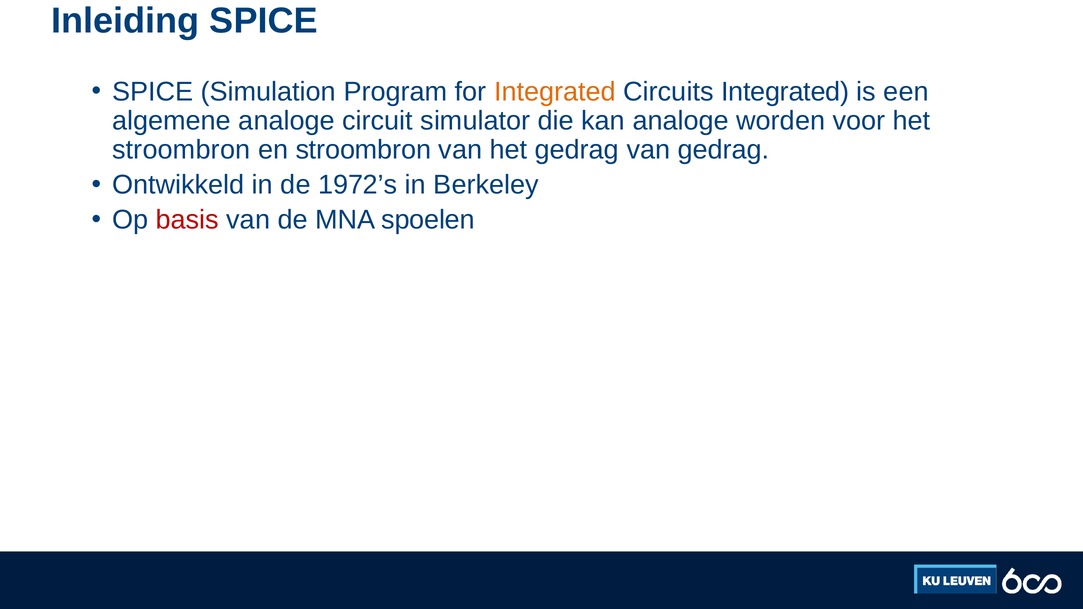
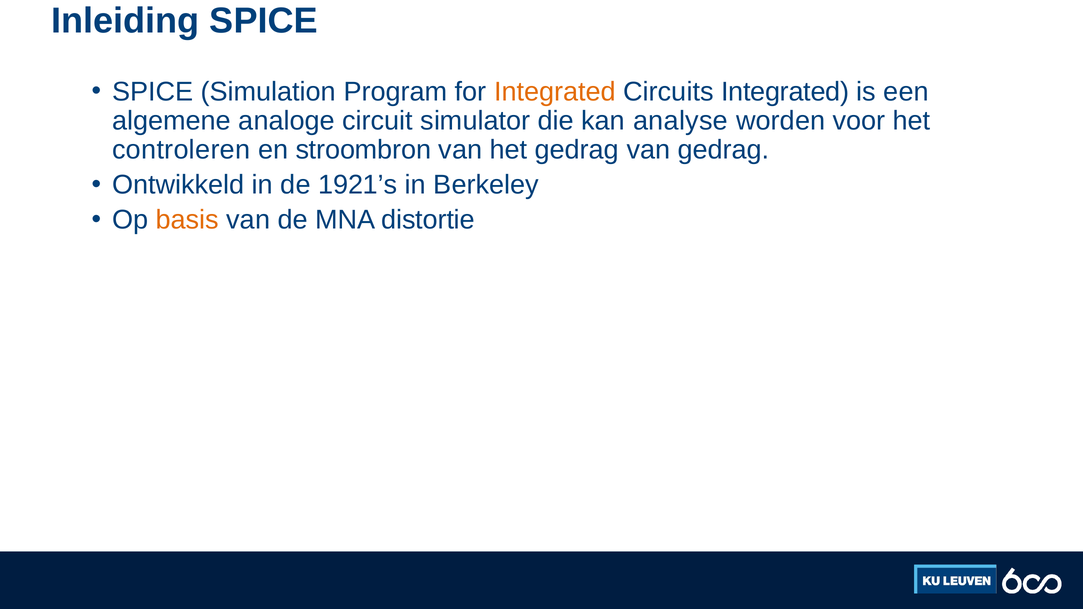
kan analoge: analoge -> analyse (681, 121)
stroombron: stroombron -> controleren (181, 150)
1972’s: 1972’s -> 1921’s (358, 185)
basis colour: red -> orange (187, 220)
spoelen: spoelen -> distortie (428, 220)
